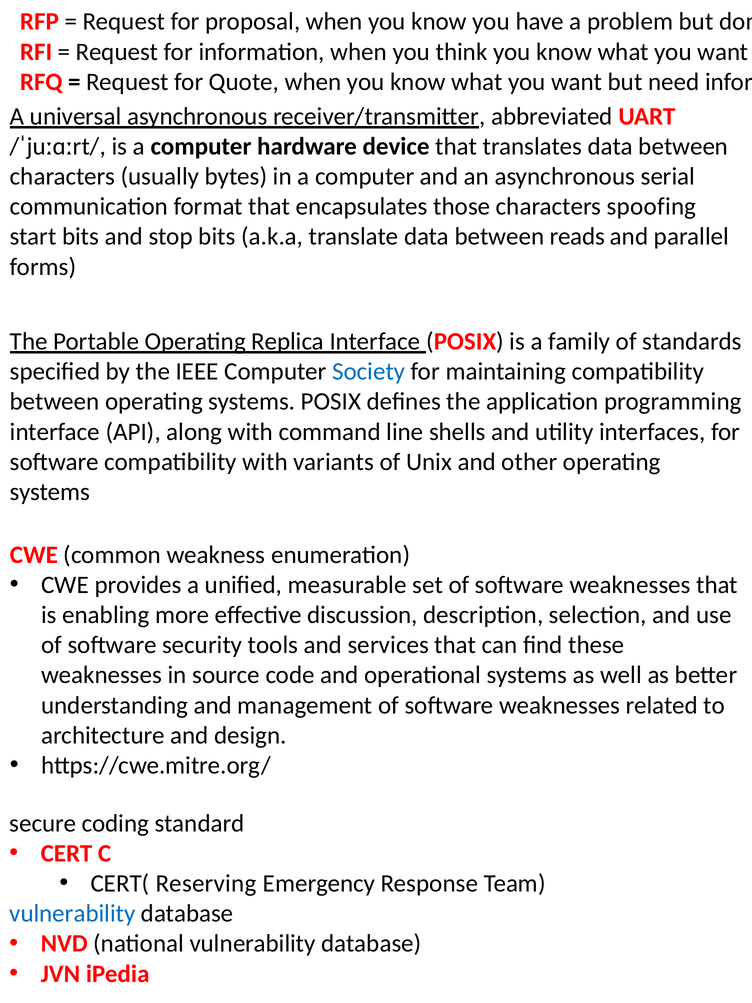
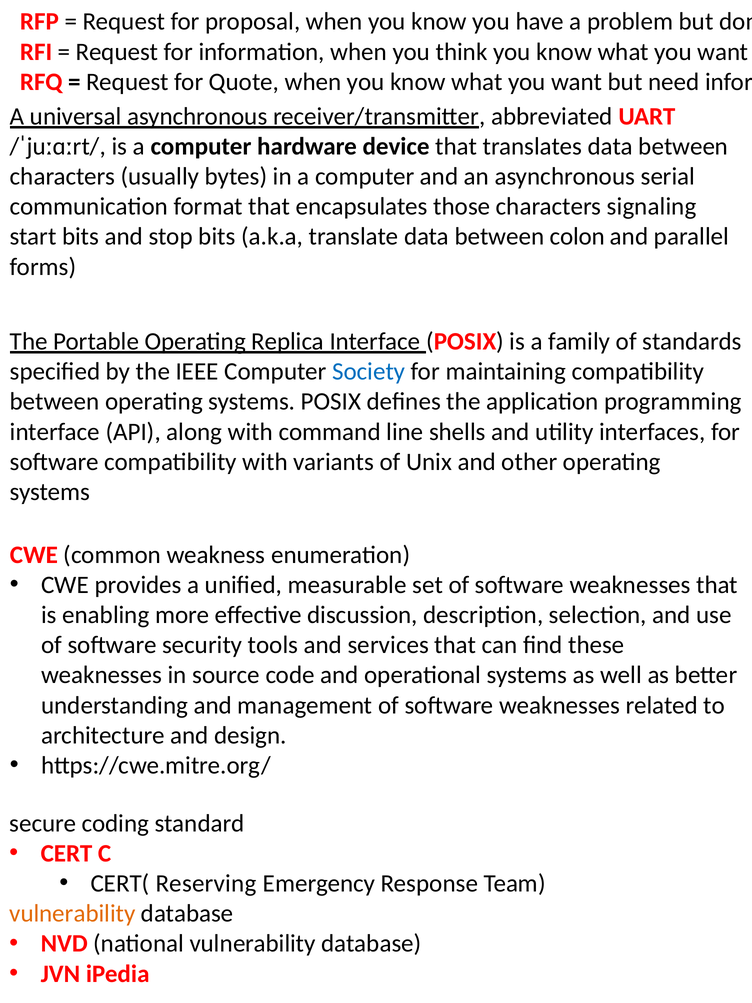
spoofing: spoofing -> signaling (652, 207)
reads: reads -> colon (577, 237)
vulnerability colour: blue -> orange (72, 913)
